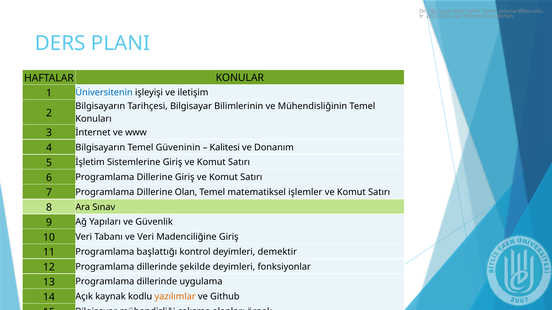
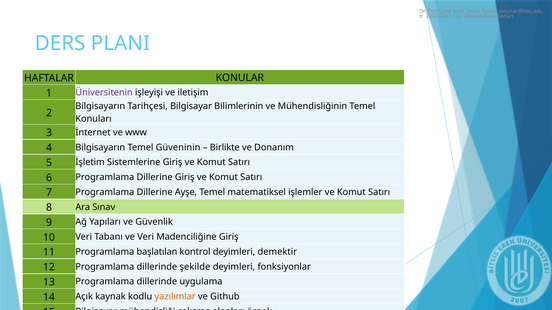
Üniversitenin colour: blue -> purple (104, 93)
Kalitesi: Kalitesi -> Birlikte (225, 148)
Dillerine Olan: Olan -> Ayşe (186, 192)
başlattığı: başlattığı -> başlatılan (157, 252)
